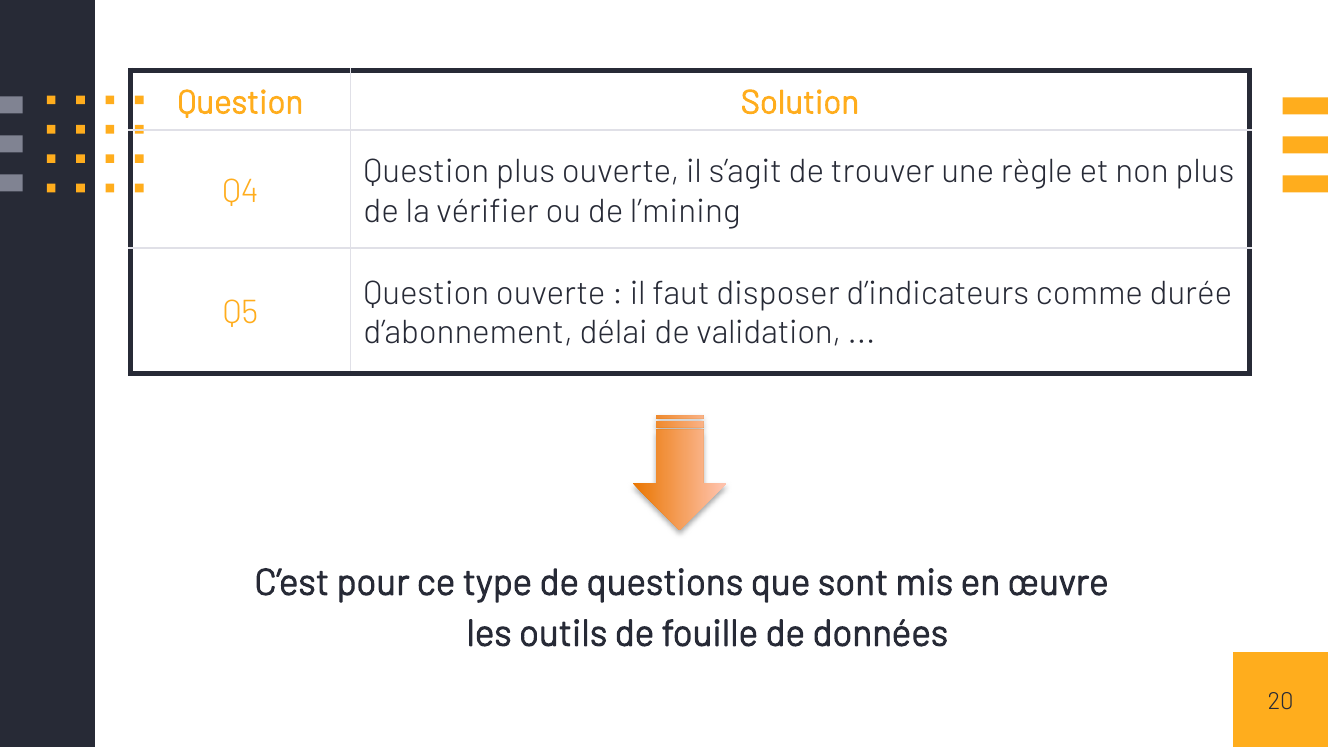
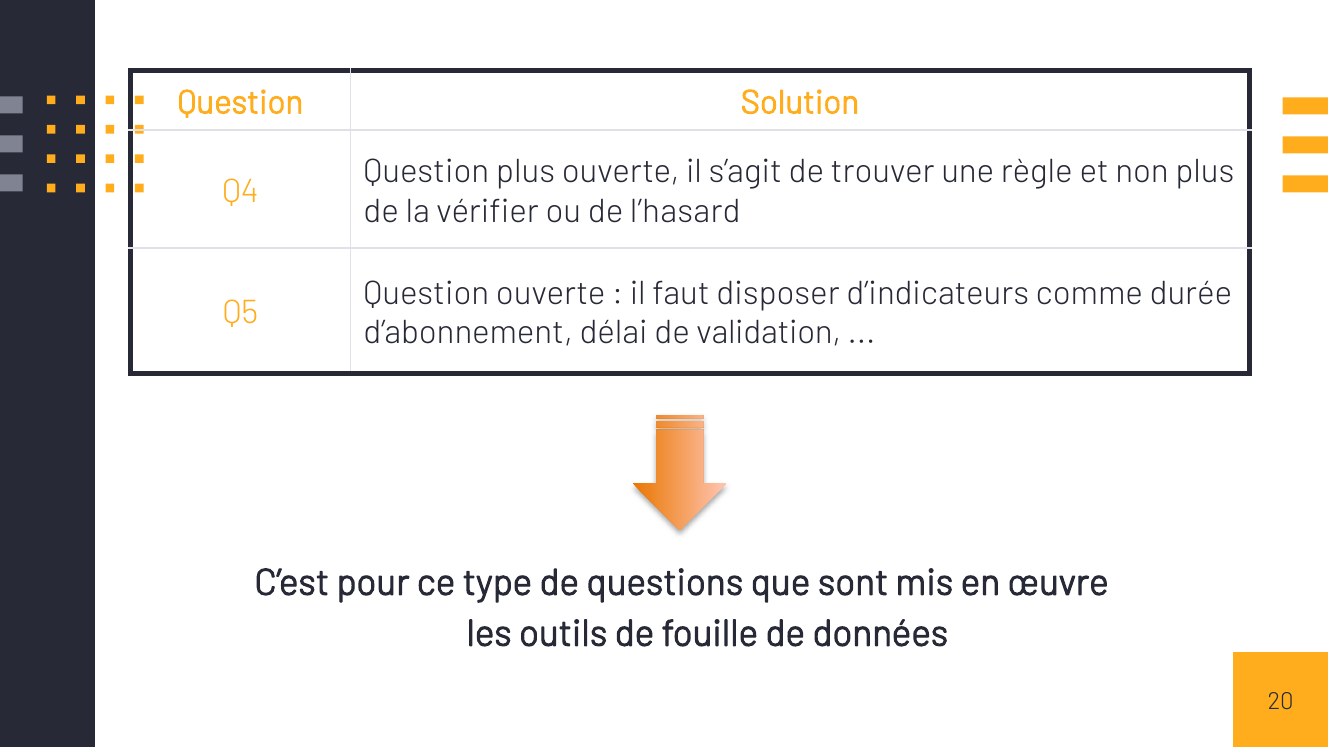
l’mining: l’mining -> l’hasard (685, 211)
